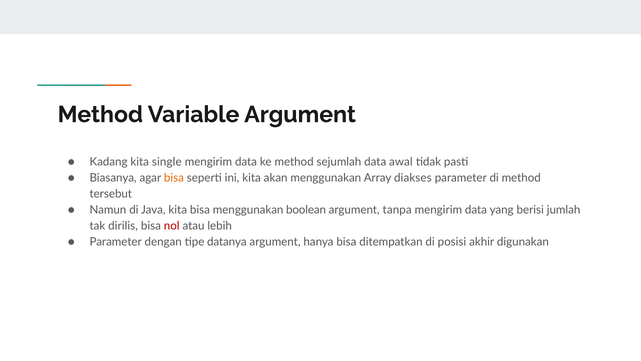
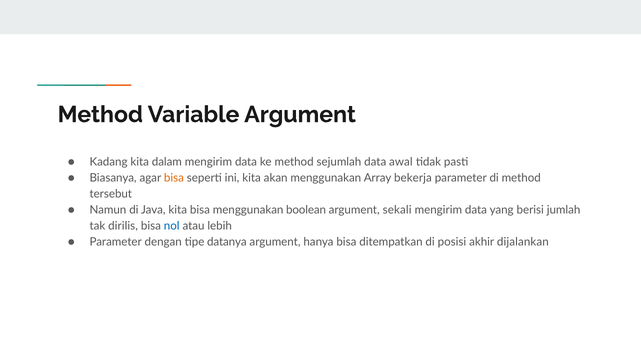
single: single -> dalam (167, 162)
diakses: diakses -> bekerja (413, 178)
tanpa: tanpa -> sekali (397, 210)
nol colour: red -> blue (172, 226)
digunakan: digunakan -> dijalankan (523, 242)
